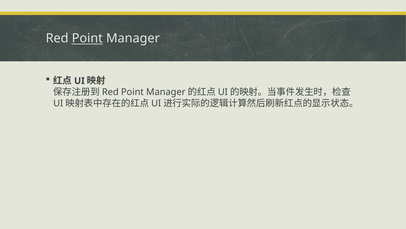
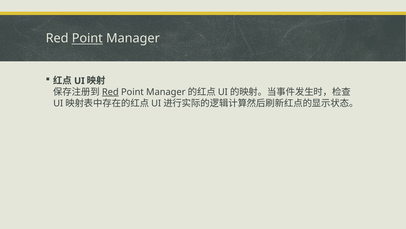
Red underline: none -> present (110, 92)
